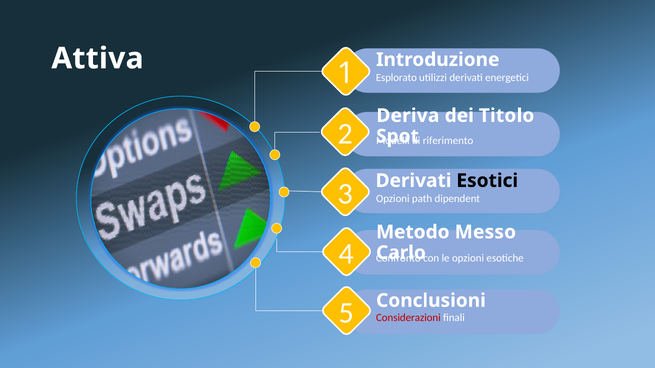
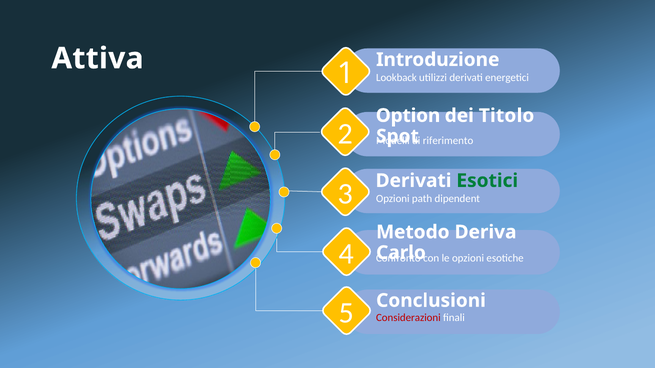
Esplorato: Esplorato -> Lookback (396, 78)
Deriva: Deriva -> Option (408, 116)
Esotici colour: black -> green (487, 181)
Messo: Messo -> Deriva (486, 232)
